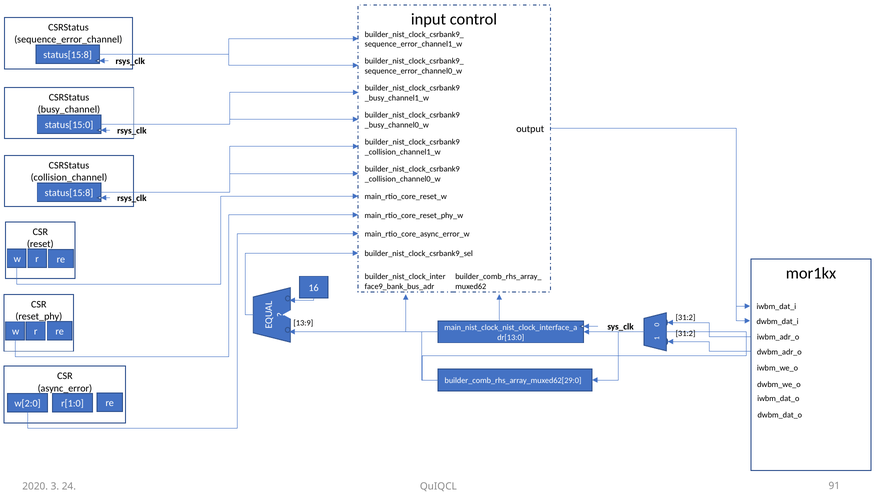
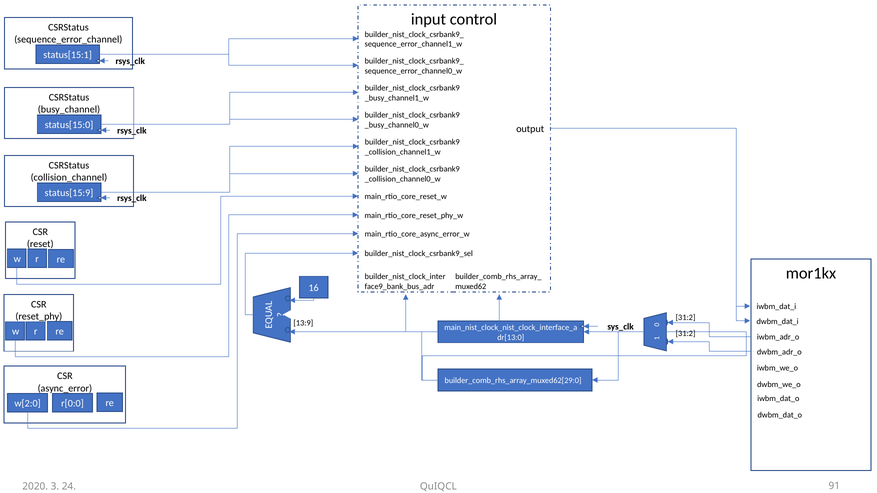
status[15:8: status[15:8 -> status[15:1 (68, 55)
status[15:8: status[15:8 -> status[15:9 (69, 193)
r[1:0: r[1:0 -> r[0:0 (72, 404)
